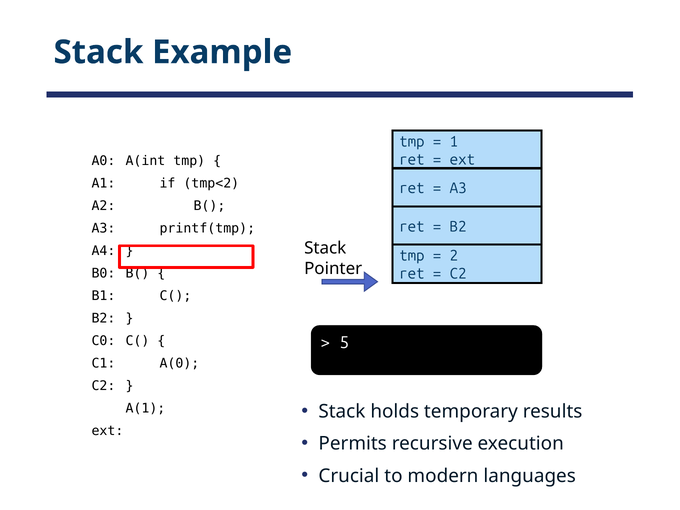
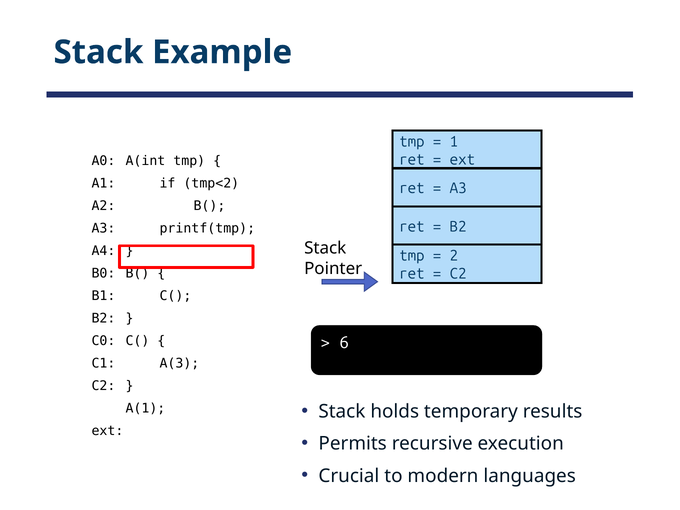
5: 5 -> 6 (344, 343)
A(0: A(0 -> A(3 (179, 363)
